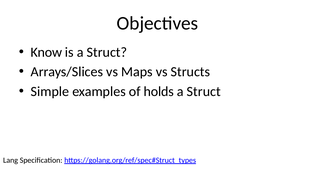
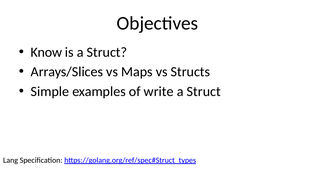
holds: holds -> write (159, 92)
